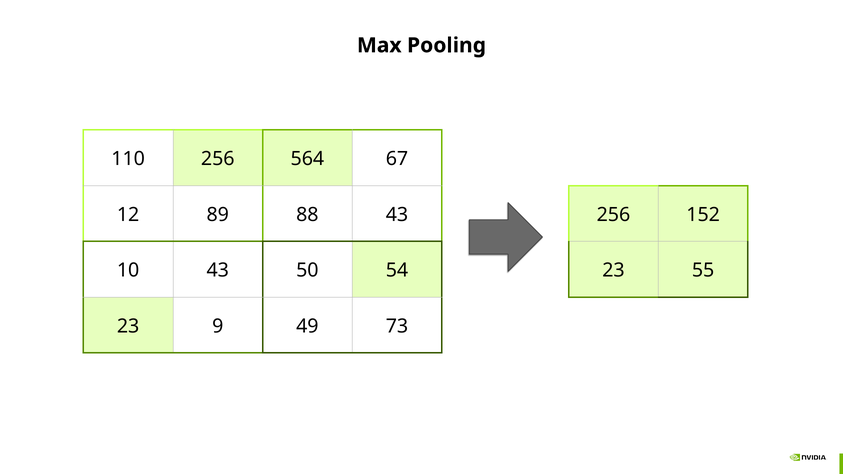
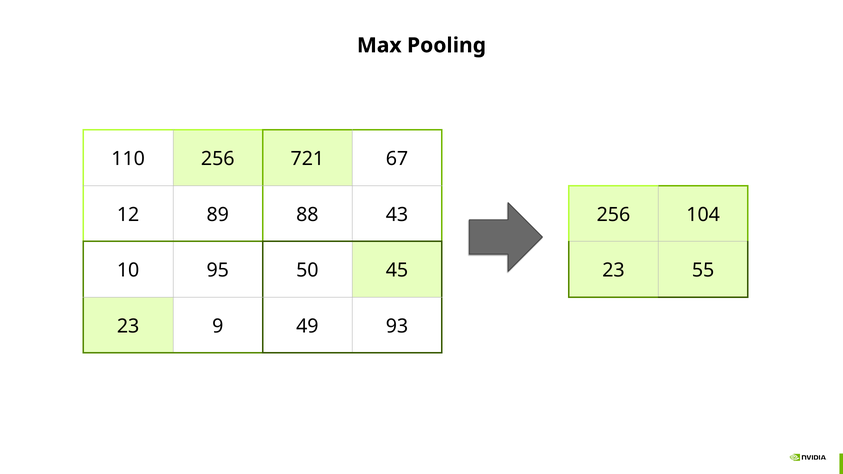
564: 564 -> 721 (307, 159)
152: 152 -> 104 (703, 215)
10 43: 43 -> 95 (218, 271)
54: 54 -> 45 (397, 271)
73: 73 -> 93 (397, 326)
